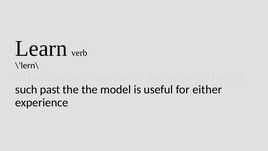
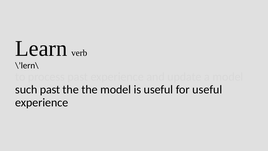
for either: either -> useful (207, 89)
